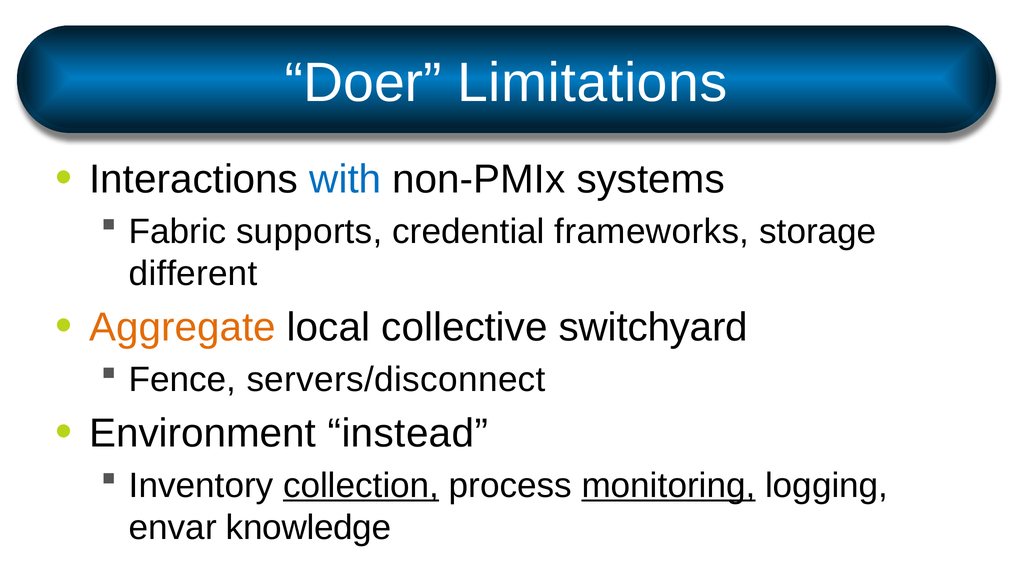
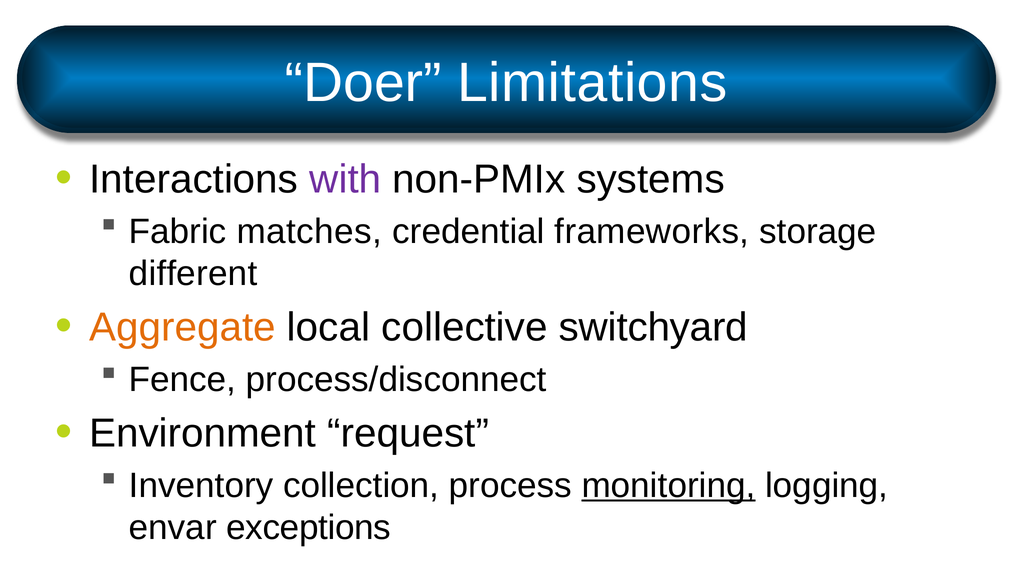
with colour: blue -> purple (345, 179)
supports: supports -> matches (309, 231)
servers/disconnect: servers/disconnect -> process/disconnect (396, 379)
instead: instead -> request (408, 433)
collection underline: present -> none (361, 485)
knowledge: knowledge -> exceptions (309, 528)
